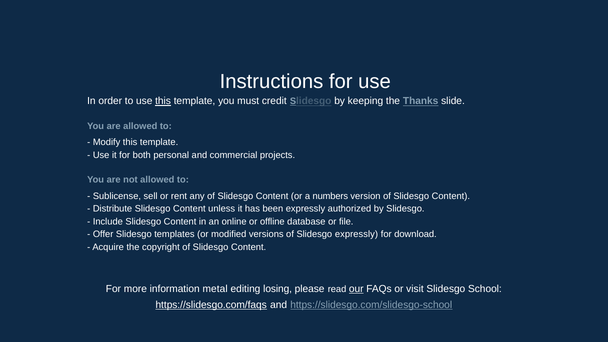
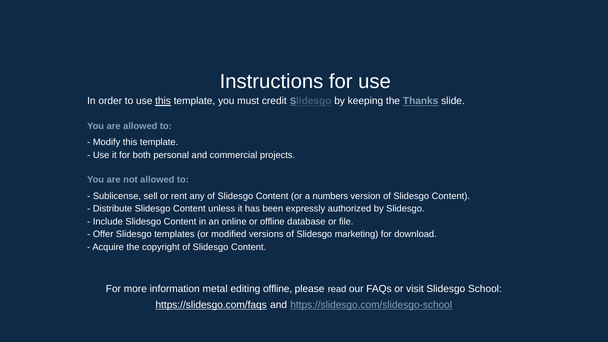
Slidesgo expressly: expressly -> marketing (357, 234)
editing losing: losing -> offline (278, 289)
our underline: present -> none (356, 289)
